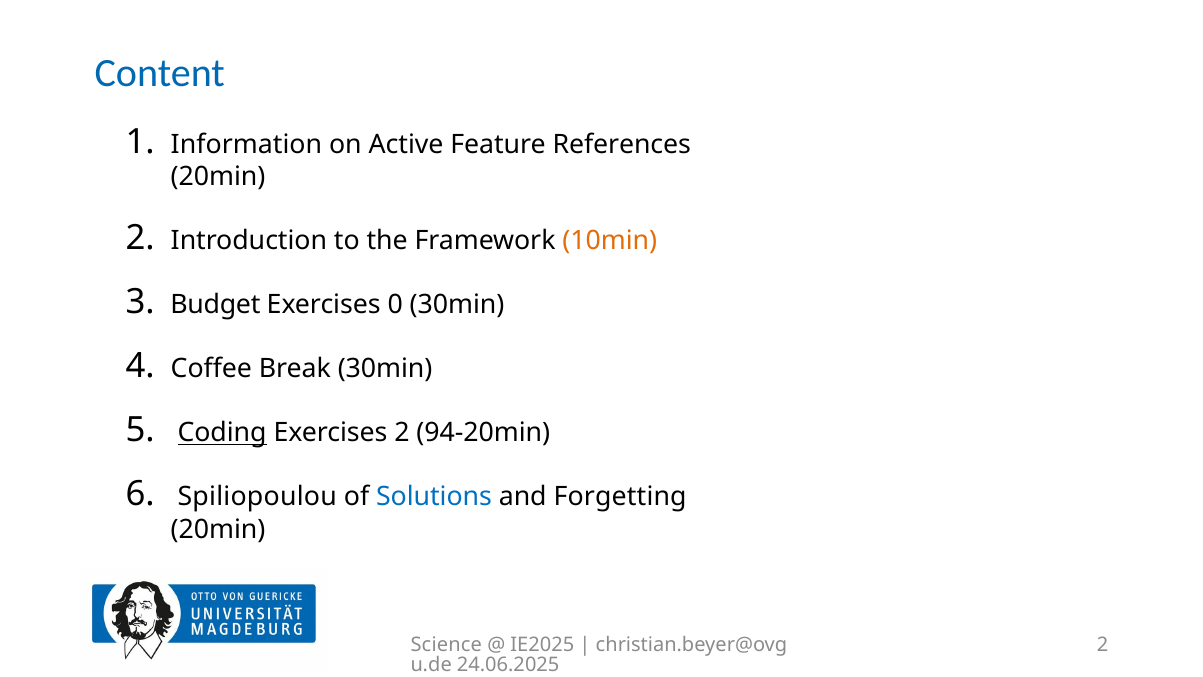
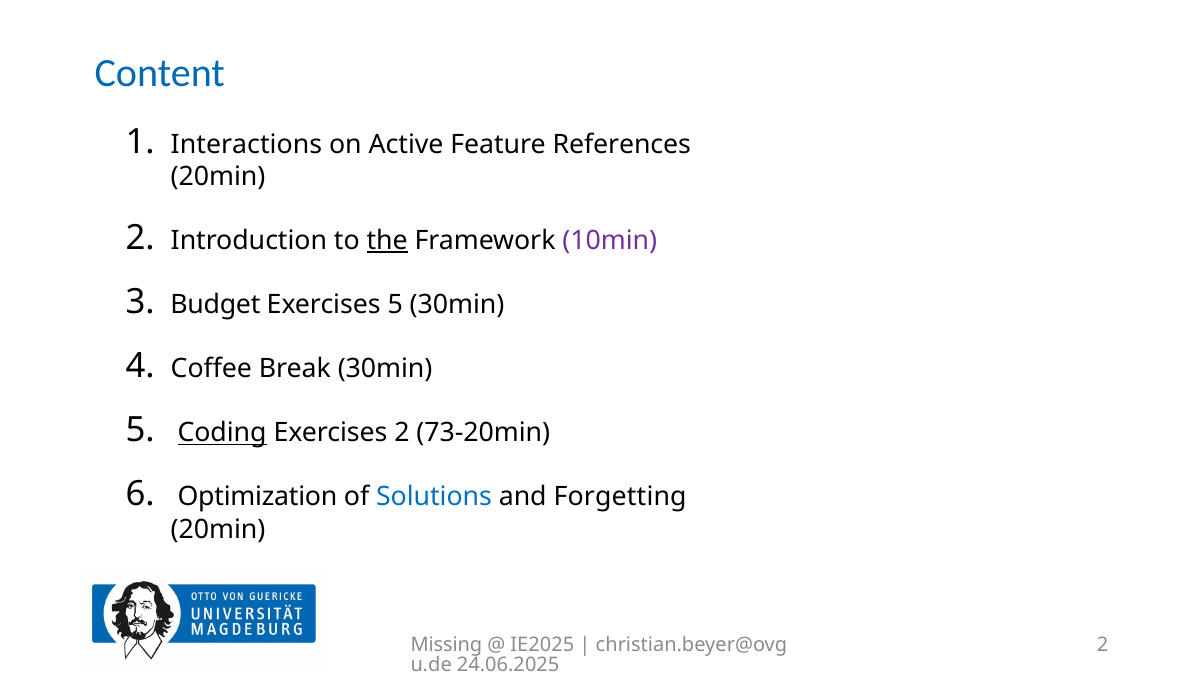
Information: Information -> Interactions (246, 144)
the underline: none -> present (387, 240)
10min colour: orange -> purple (610, 240)
Exercises 0: 0 -> 5 (395, 305)
94-20min: 94-20min -> 73-20min (483, 433)
Spiliopoulou: Spiliopoulou -> Optimization (257, 497)
Science: Science -> Missing (446, 645)
